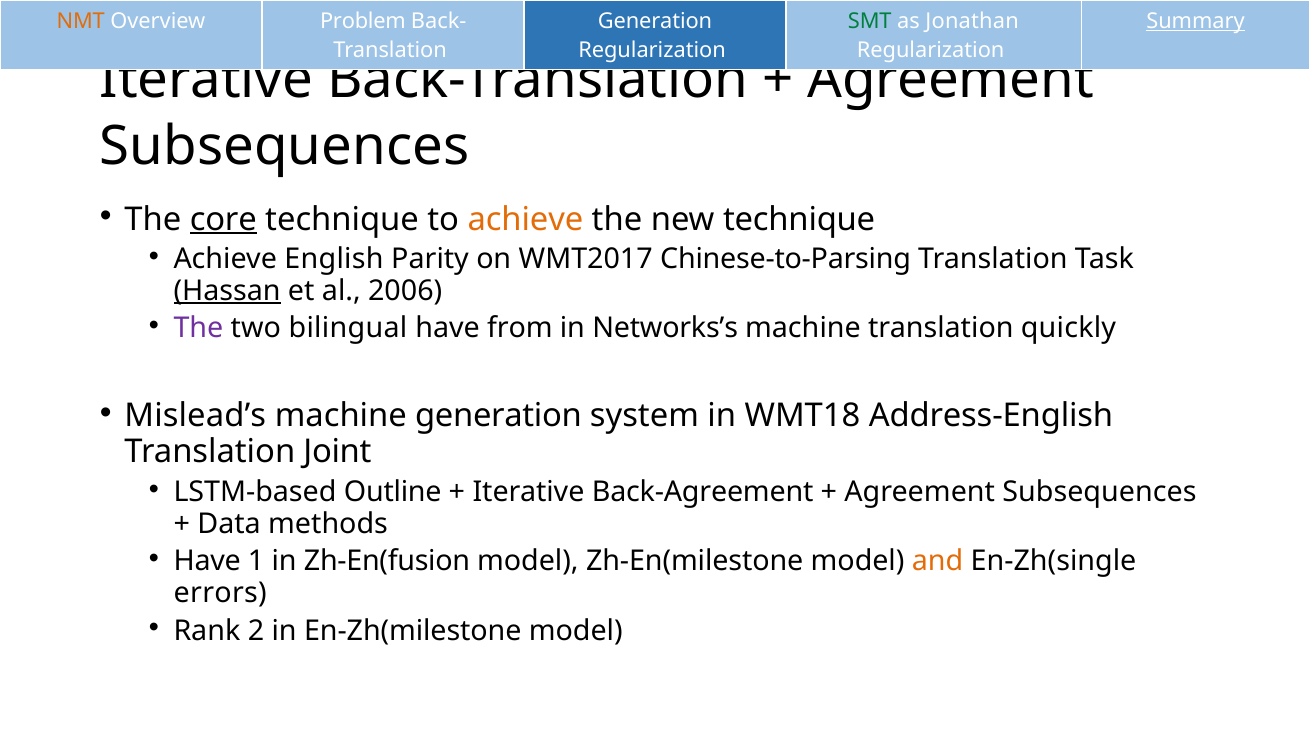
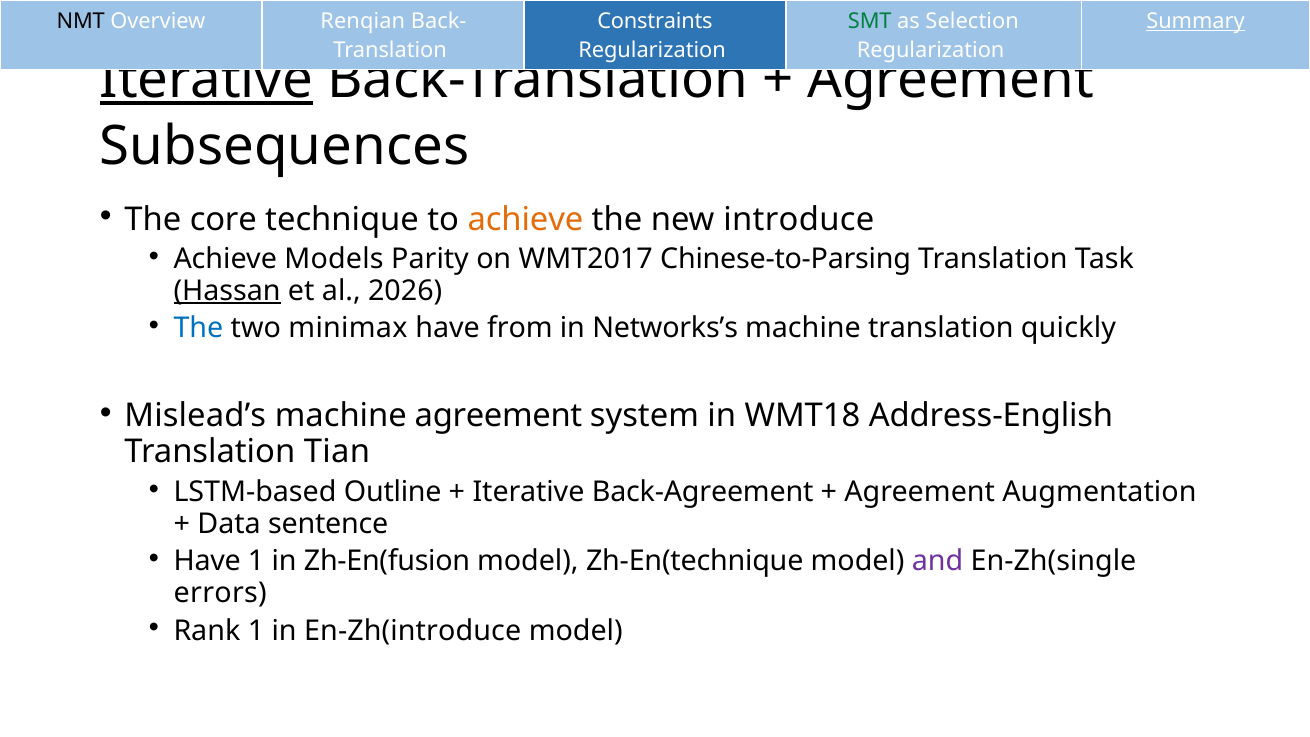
NMT colour: orange -> black (81, 21)
Problem: Problem -> Renqian (363, 21)
Generation: Generation -> Constraints (655, 21)
Jonathan: Jonathan -> Selection (972, 21)
Iterative underline: none -> present (206, 80)
core underline: present -> none (223, 219)
new technique: technique -> introduce (799, 219)
English: English -> Models (334, 259)
2006: 2006 -> 2026 (405, 291)
The colour: purple -> blue (198, 328)
bilingual: bilingual -> minimax (348, 328)
machine generation: generation -> agreement (498, 416)
Joint: Joint -> Tian (337, 452)
Subsequences: Subsequences -> Augmentation (1099, 492)
methods: methods -> sentence (328, 524)
Zh-En(milestone: Zh-En(milestone -> Zh-En(technique (695, 561)
and colour: orange -> purple (938, 561)
Rank 2: 2 -> 1 (256, 630)
En-Zh(milestone: En-Zh(milestone -> En-Zh(introduce (413, 630)
